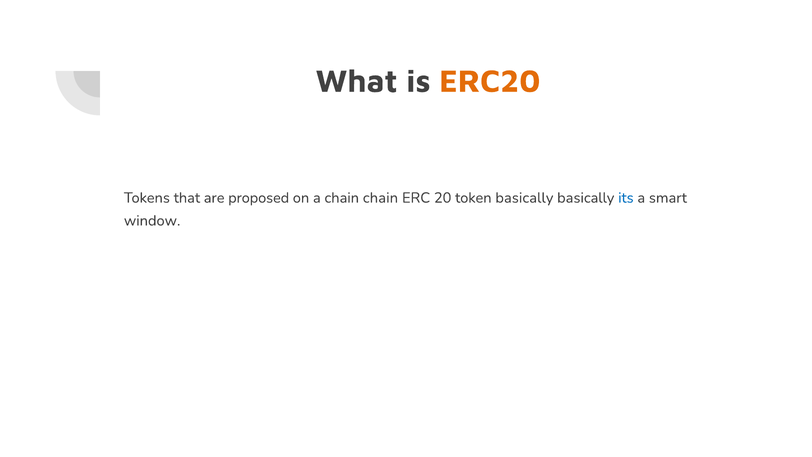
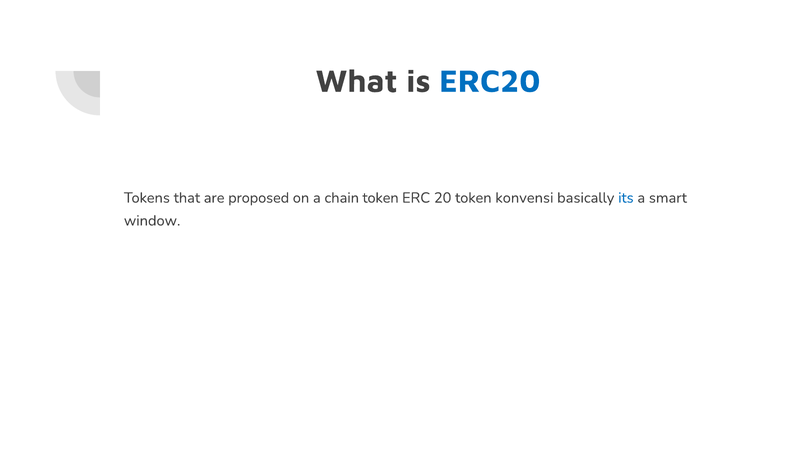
ERC20 colour: orange -> blue (490, 81)
chain chain: chain -> token (381, 198)
token basically: basically -> konvensi (524, 198)
